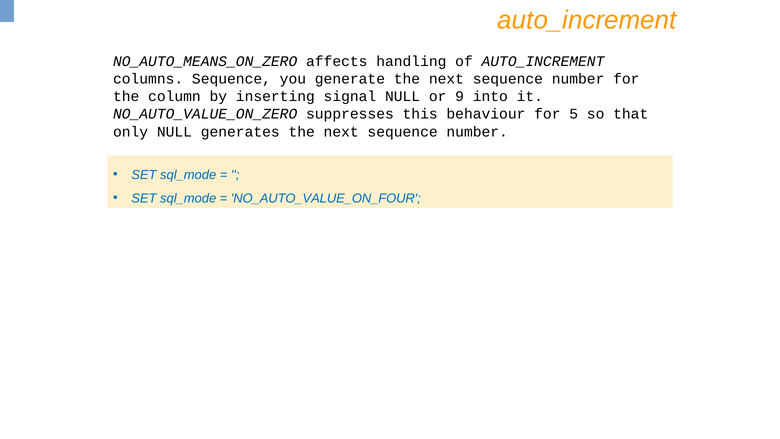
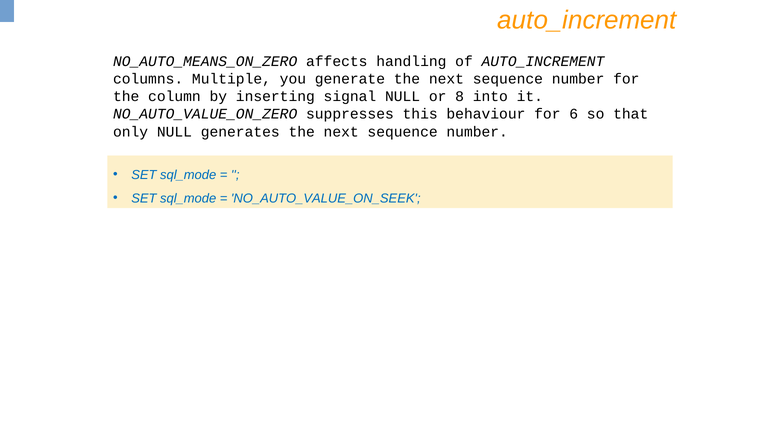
columns Sequence: Sequence -> Multiple (231, 79)
9: 9 -> 8 (460, 97)
5: 5 -> 6 (574, 114)
NO_AUTO_VALUE_ON_FOUR: NO_AUTO_VALUE_ON_FOUR -> NO_AUTO_VALUE_ON_SEEK (326, 198)
